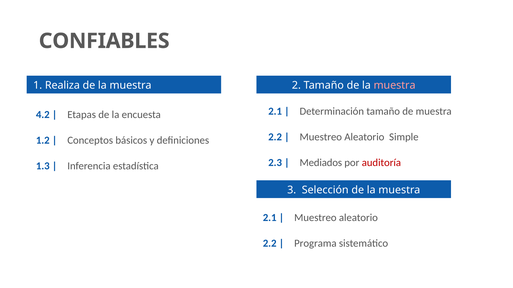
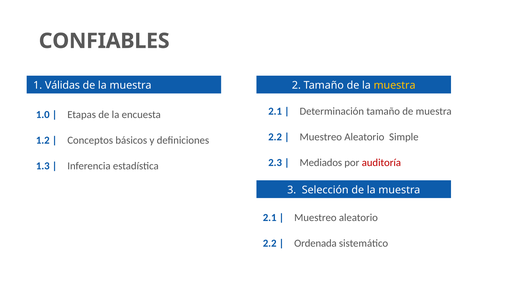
Realiza: Realiza -> Válidas (62, 86)
muestra colour: pink -> yellow (395, 86)
4.2: 4.2 -> 1.0 (43, 115)
Programa: Programa -> Ordenada (315, 244)
